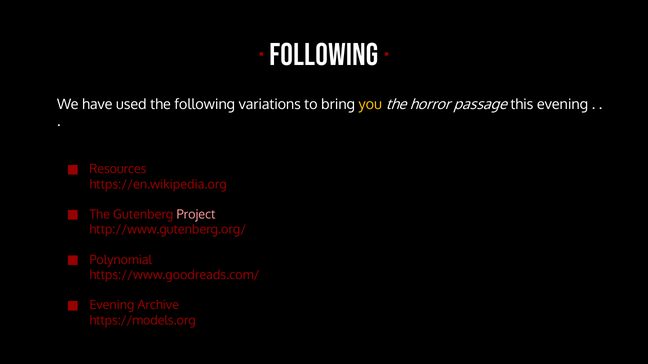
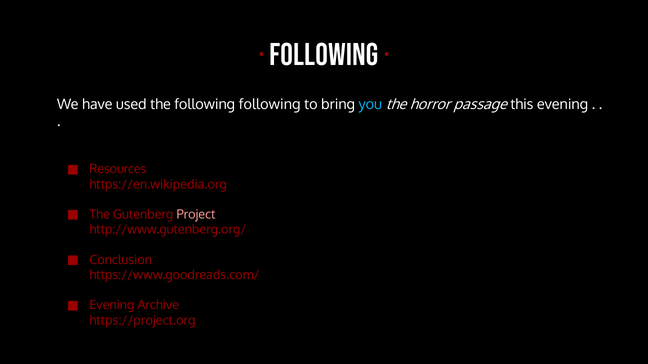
following variations: variations -> following (270, 105)
you colour: yellow -> light blue (370, 105)
Polynomial: Polynomial -> Conclusion (121, 260)
https://models.org: https://models.org -> https://project.org (142, 321)
